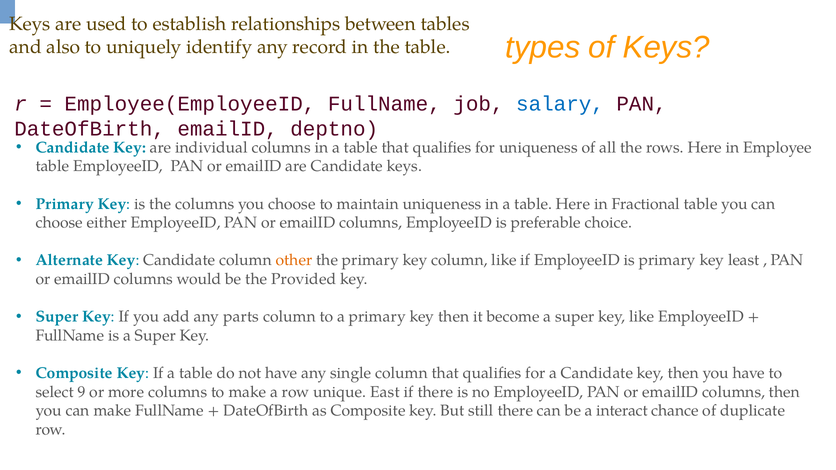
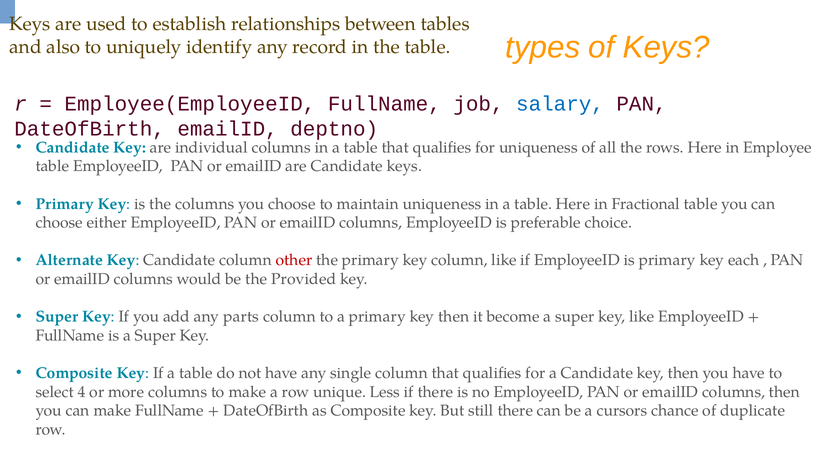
other colour: orange -> red (294, 260)
least: least -> each (744, 260)
9: 9 -> 4 (82, 392)
East: East -> Less (385, 392)
interact: interact -> cursors (622, 411)
